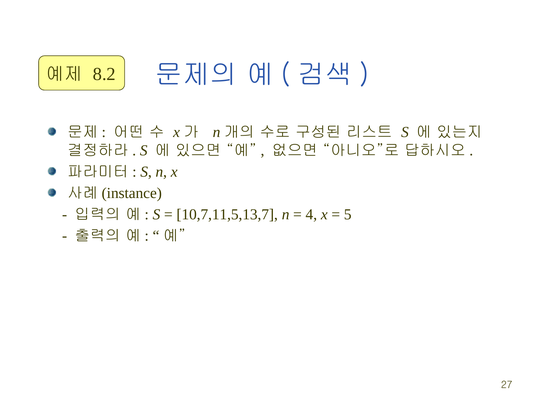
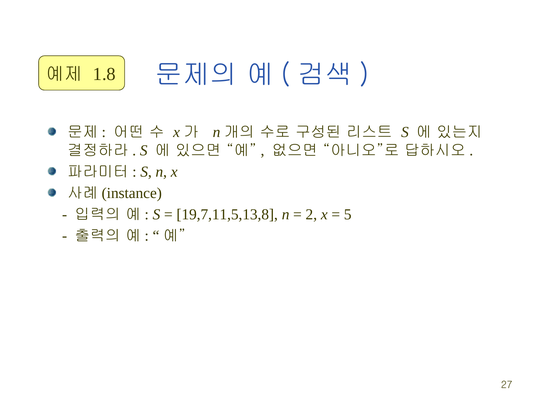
8.2: 8.2 -> 1.8 (104, 74)
10,7,11,5,13,7: 10,7,11,5,13,7 -> 19,7,11,5,13,8 (227, 215)
4: 4 -> 2 (311, 215)
